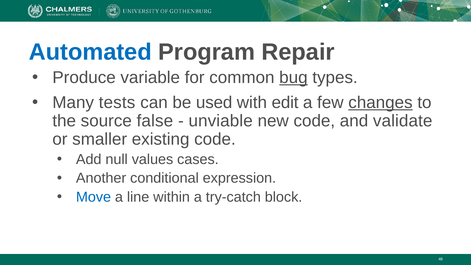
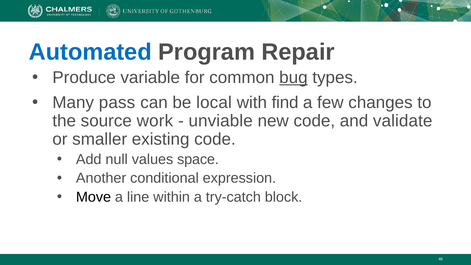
tests: tests -> pass (117, 102)
used: used -> local (214, 102)
edit: edit -> find (285, 102)
changes underline: present -> none (380, 102)
false: false -> work (155, 121)
cases: cases -> space (198, 159)
Move colour: blue -> black (94, 197)
